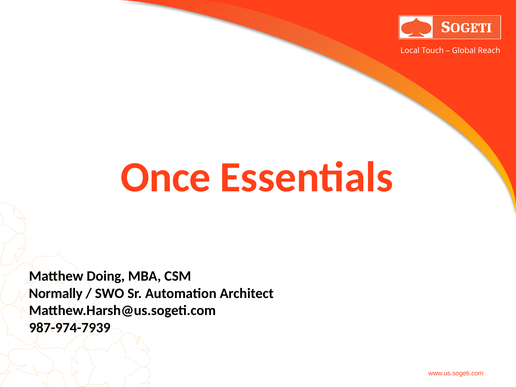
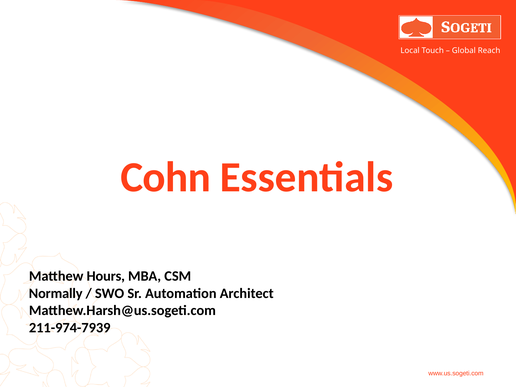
Once: Once -> Cohn (166, 177)
Doing: Doing -> Hours (106, 276)
987-974-7939: 987-974-7939 -> 211-974-7939 (70, 328)
